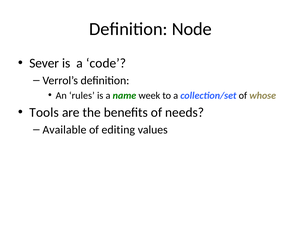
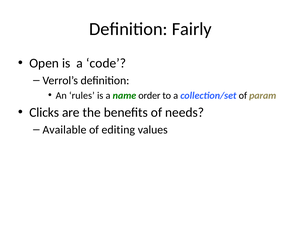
Node: Node -> Fairly (192, 29)
Sever: Sever -> Open (44, 63)
week: week -> order (149, 95)
whose: whose -> param (263, 95)
Tools: Tools -> Clicks (44, 112)
